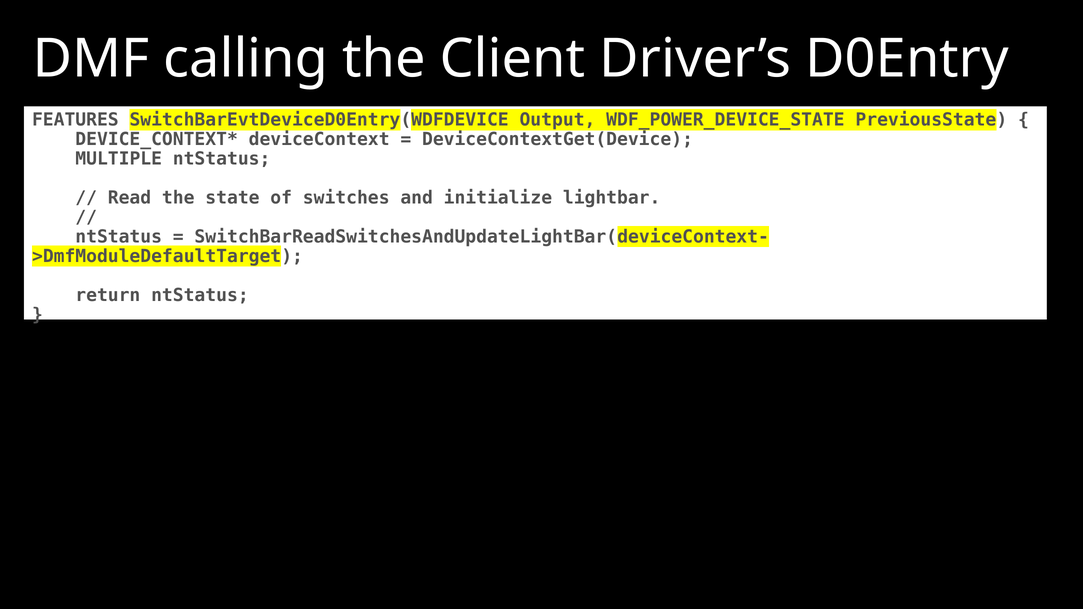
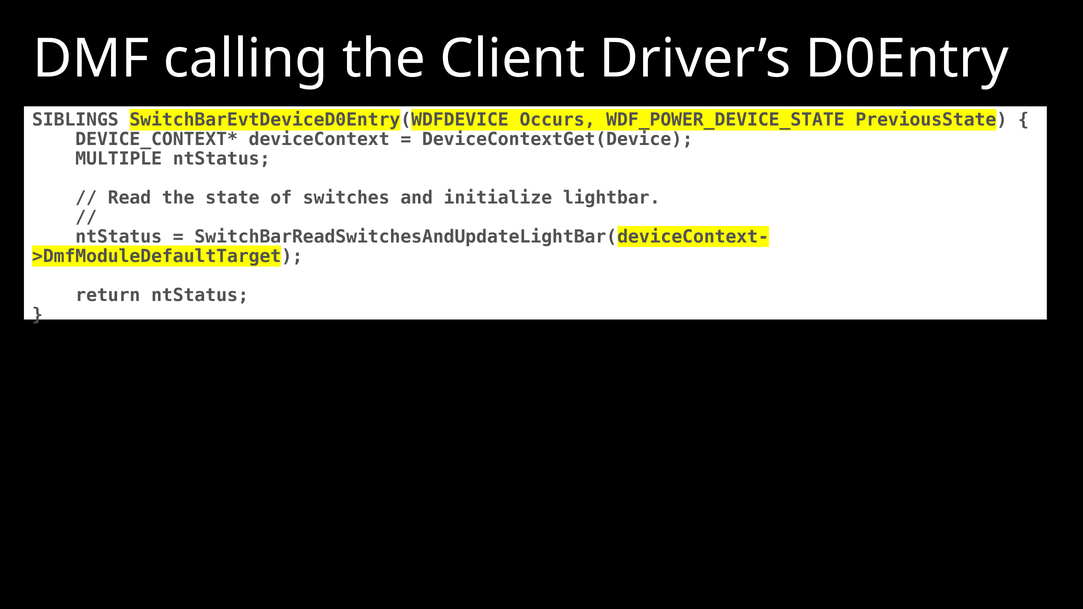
FEATURES: FEATURES -> SIBLINGS (75, 120)
Output: Output -> Occurs (557, 120)
